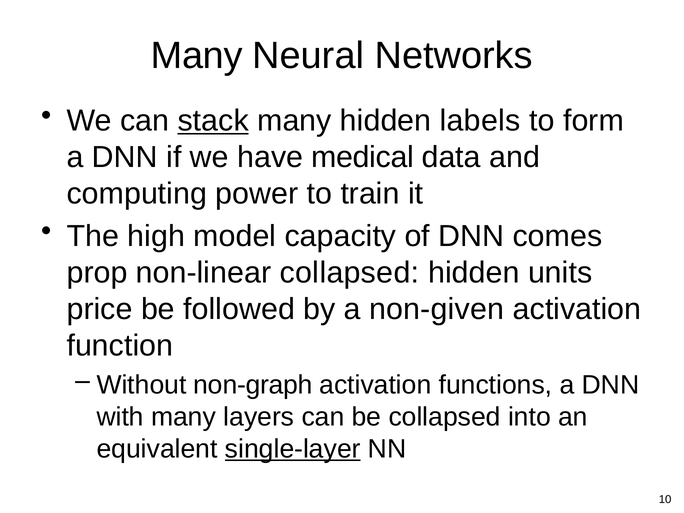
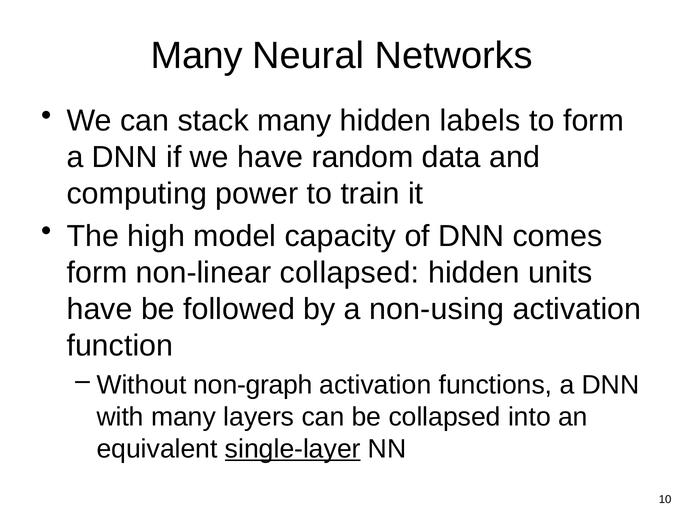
stack underline: present -> none (213, 121)
medical: medical -> random (363, 157)
prop: prop -> form (97, 273)
price: price -> have (100, 309)
non-given: non-given -> non-using (437, 309)
